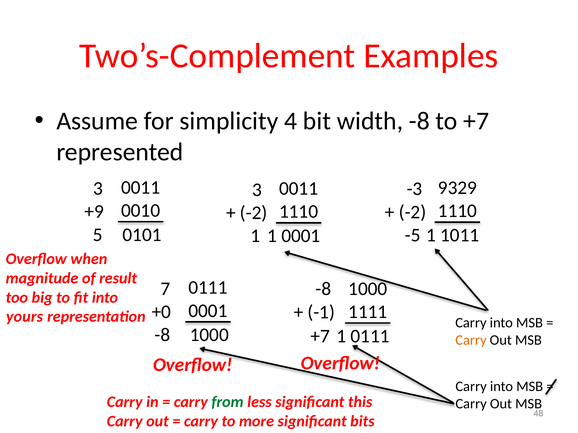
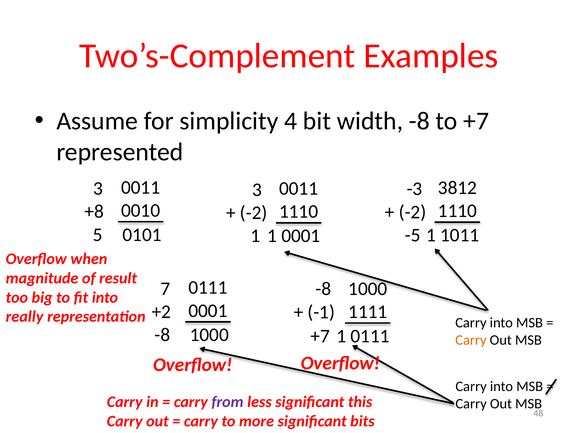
9329: 9329 -> 3812 (457, 188)
+9: +9 -> +8 (94, 212)
+0: +0 -> +2 (161, 312)
yours: yours -> really (25, 317)
from colour: green -> purple (227, 402)
